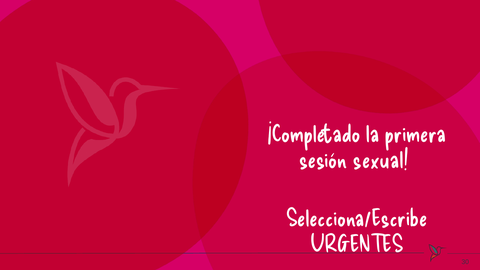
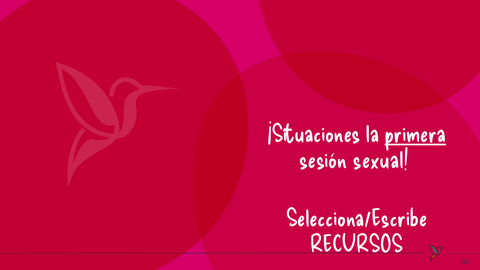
¡Completado: ¡Completado -> ¡Situaciones (314, 134)
primera underline: none -> present (415, 134)
URGENTES: URGENTES -> RECURSOS (357, 245)
